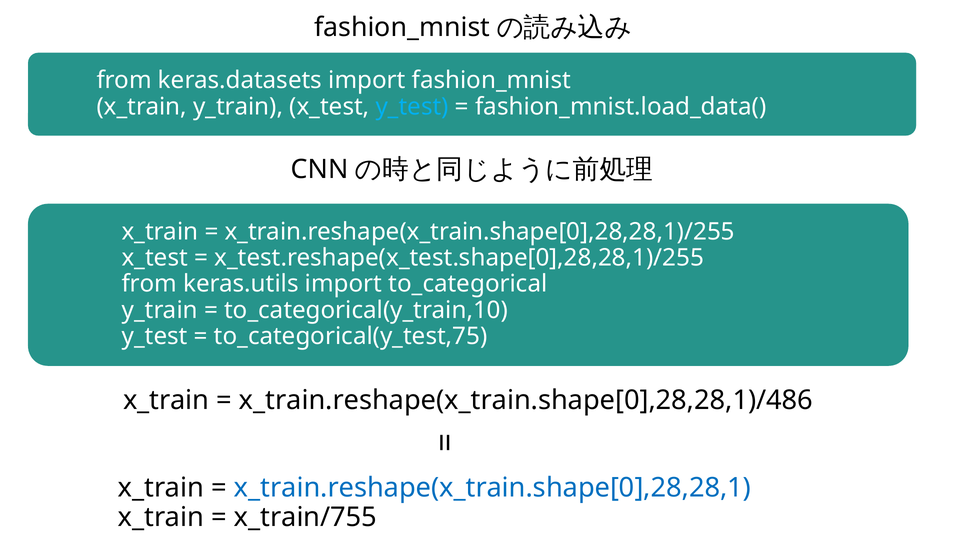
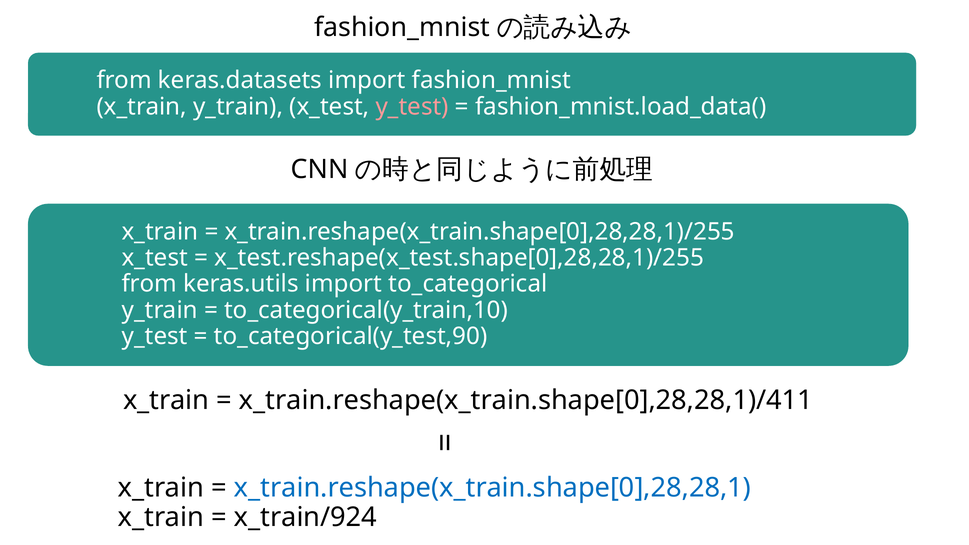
y_test colour: light blue -> pink (412, 107)
to_categorical(y_test,75: to_categorical(y_test,75 -> to_categorical(y_test,90 (351, 336)
x_train.reshape(x_train.shape[0],28,28,1)/486: x_train.reshape(x_train.shape[0],28,28,1)/486 -> x_train.reshape(x_train.shape[0],28,28,1)/411 (526, 400)
x_train/755: x_train/755 -> x_train/924 (305, 517)
